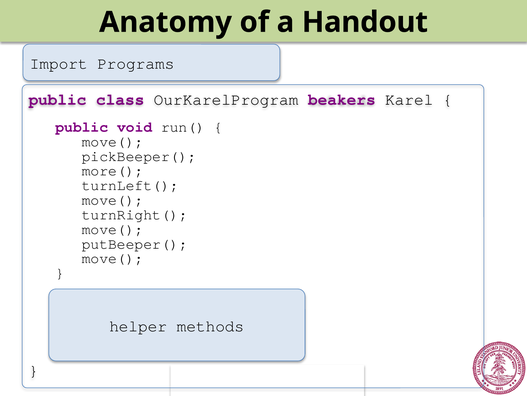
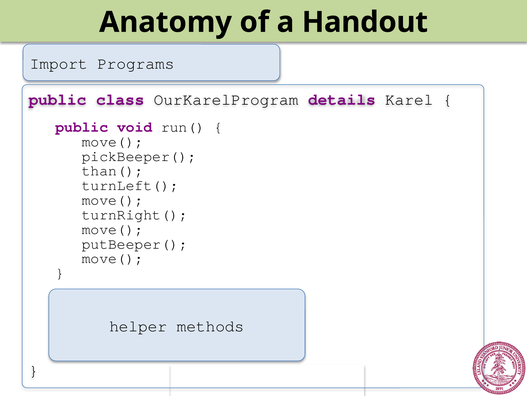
beakers: beakers -> details (342, 99)
more(: more( -> than( (113, 170)
